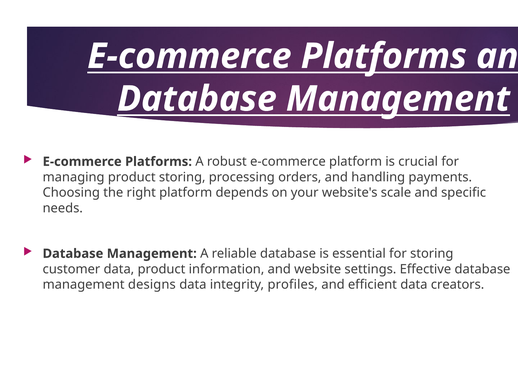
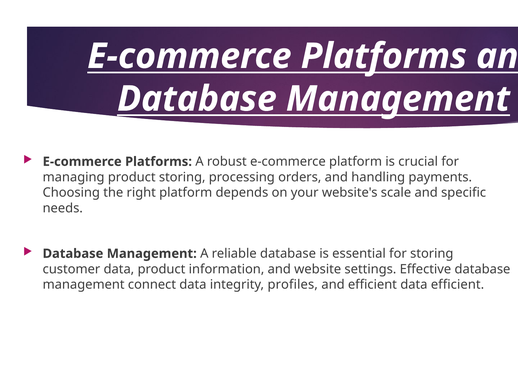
designs: designs -> connect (152, 285)
data creators: creators -> efficient (458, 285)
